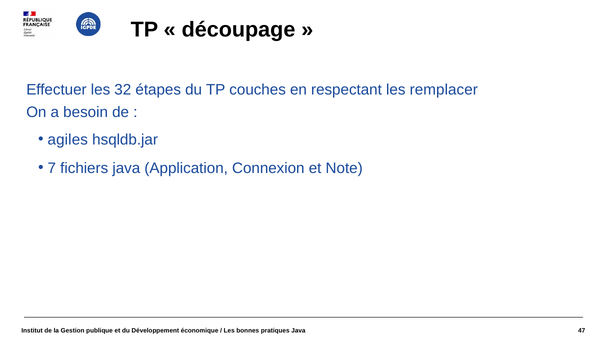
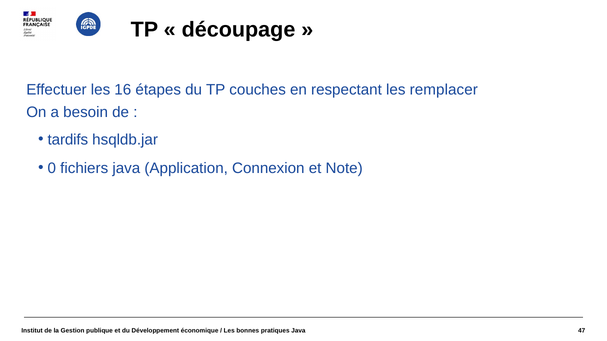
32: 32 -> 16 (123, 90)
agiles: agiles -> tardifs (68, 140)
7: 7 -> 0 (52, 168)
